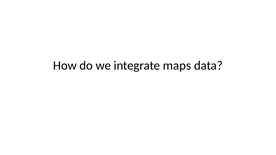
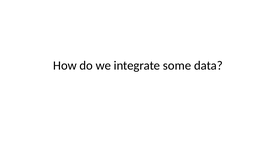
maps: maps -> some (177, 66)
